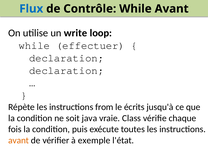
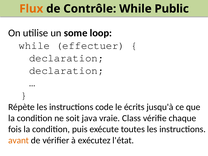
Flux colour: blue -> orange (31, 9)
While Avant: Avant -> Public (172, 9)
write: write -> some (76, 33)
from: from -> code (104, 107)
exemple: exemple -> exécutez (94, 140)
